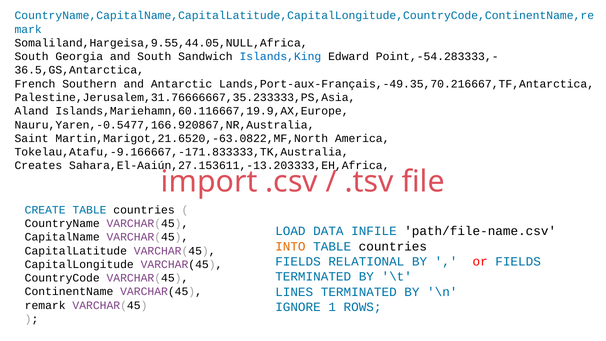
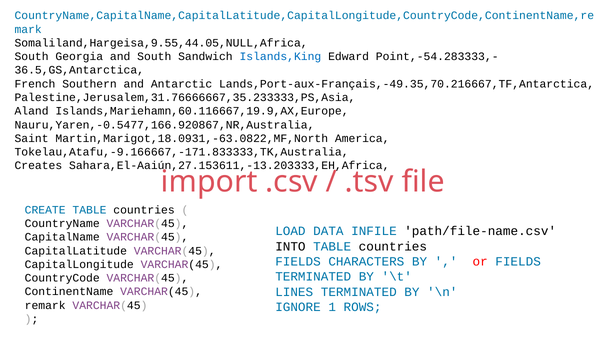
Martin,Marigot,21.6520,-63.0822,MF,North: Martin,Marigot,21.6520,-63.0822,MF,North -> Martin,Marigot,18.0931,-63.0822,MF,North (192, 138)
INTO colour: orange -> black (290, 246)
RELATIONAL: RELATIONAL -> CHARACTERS (366, 262)
